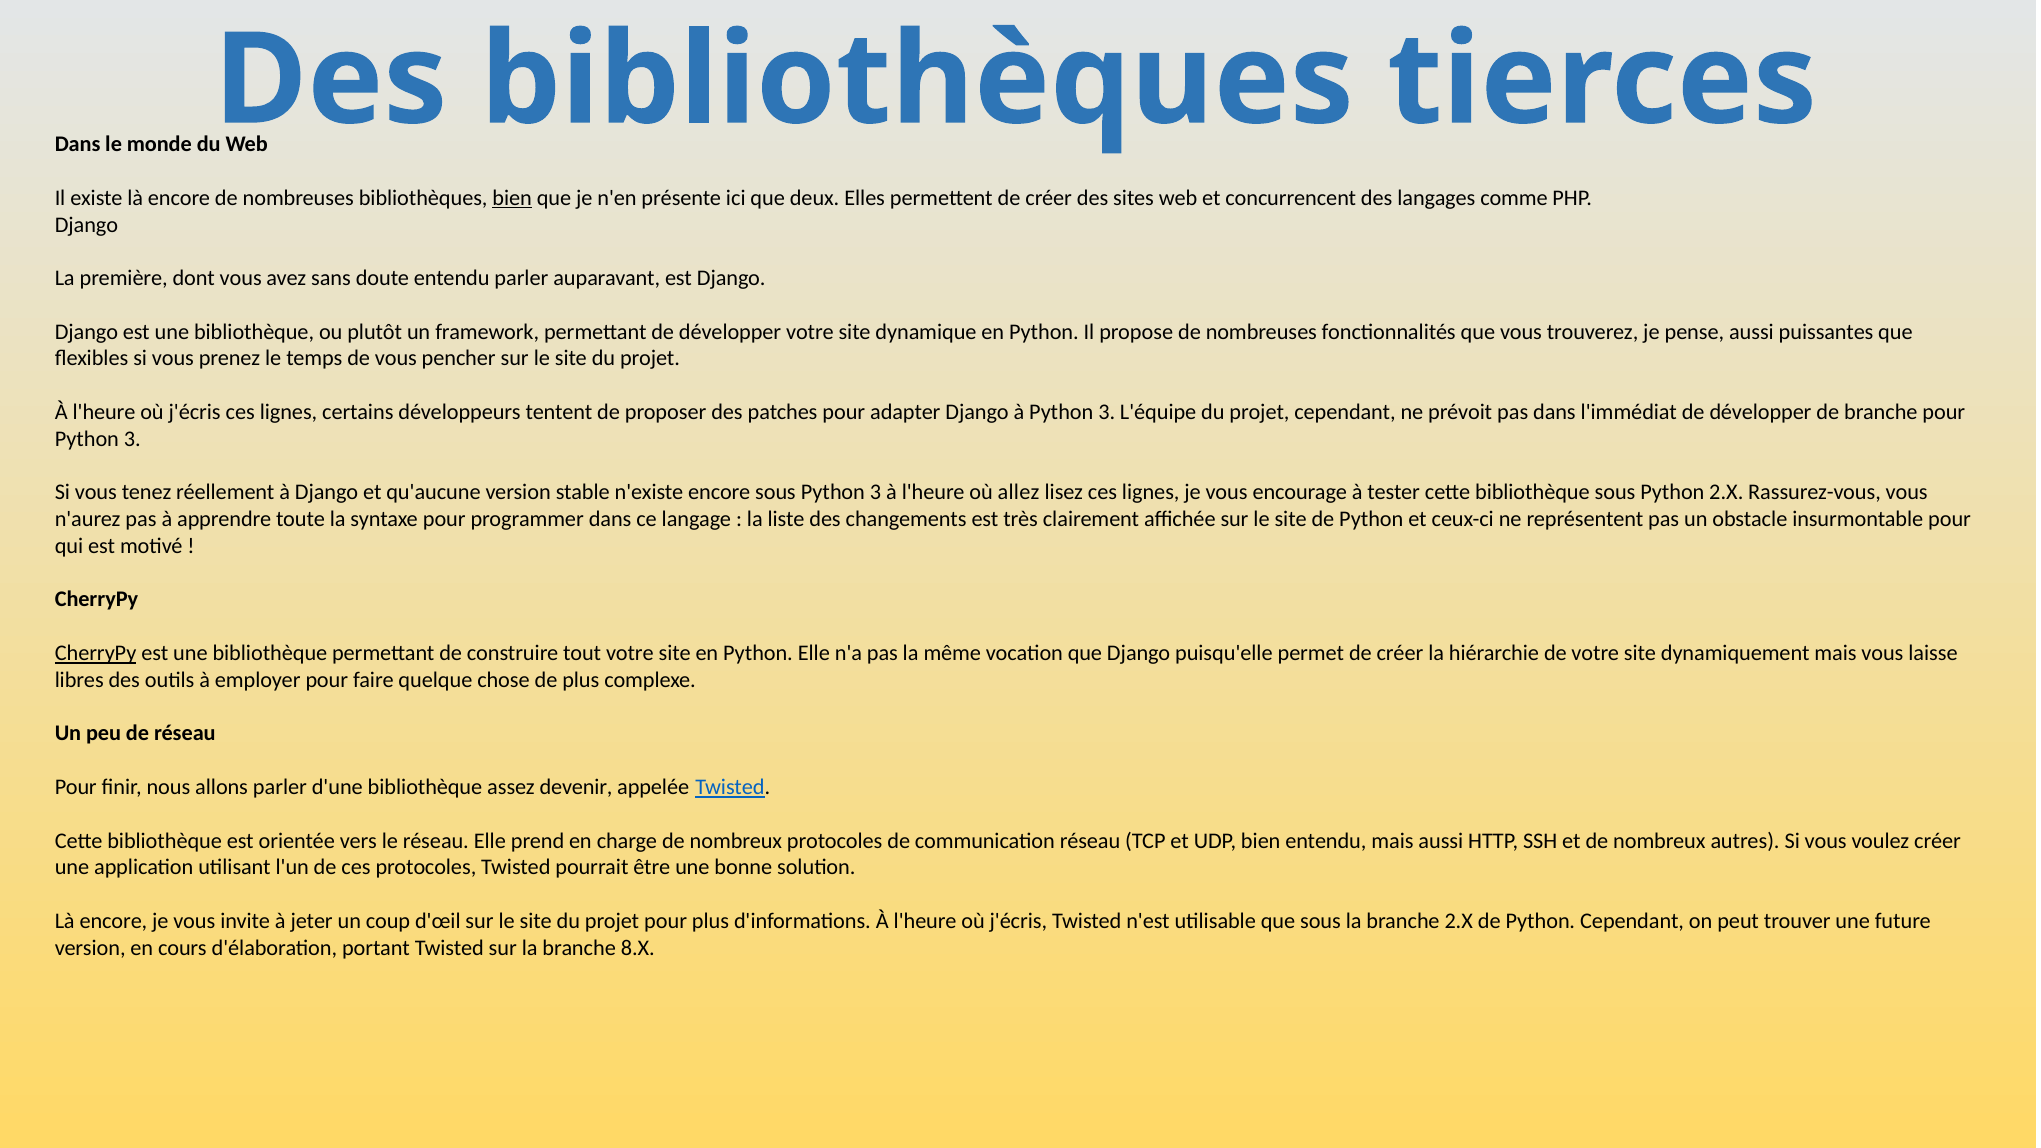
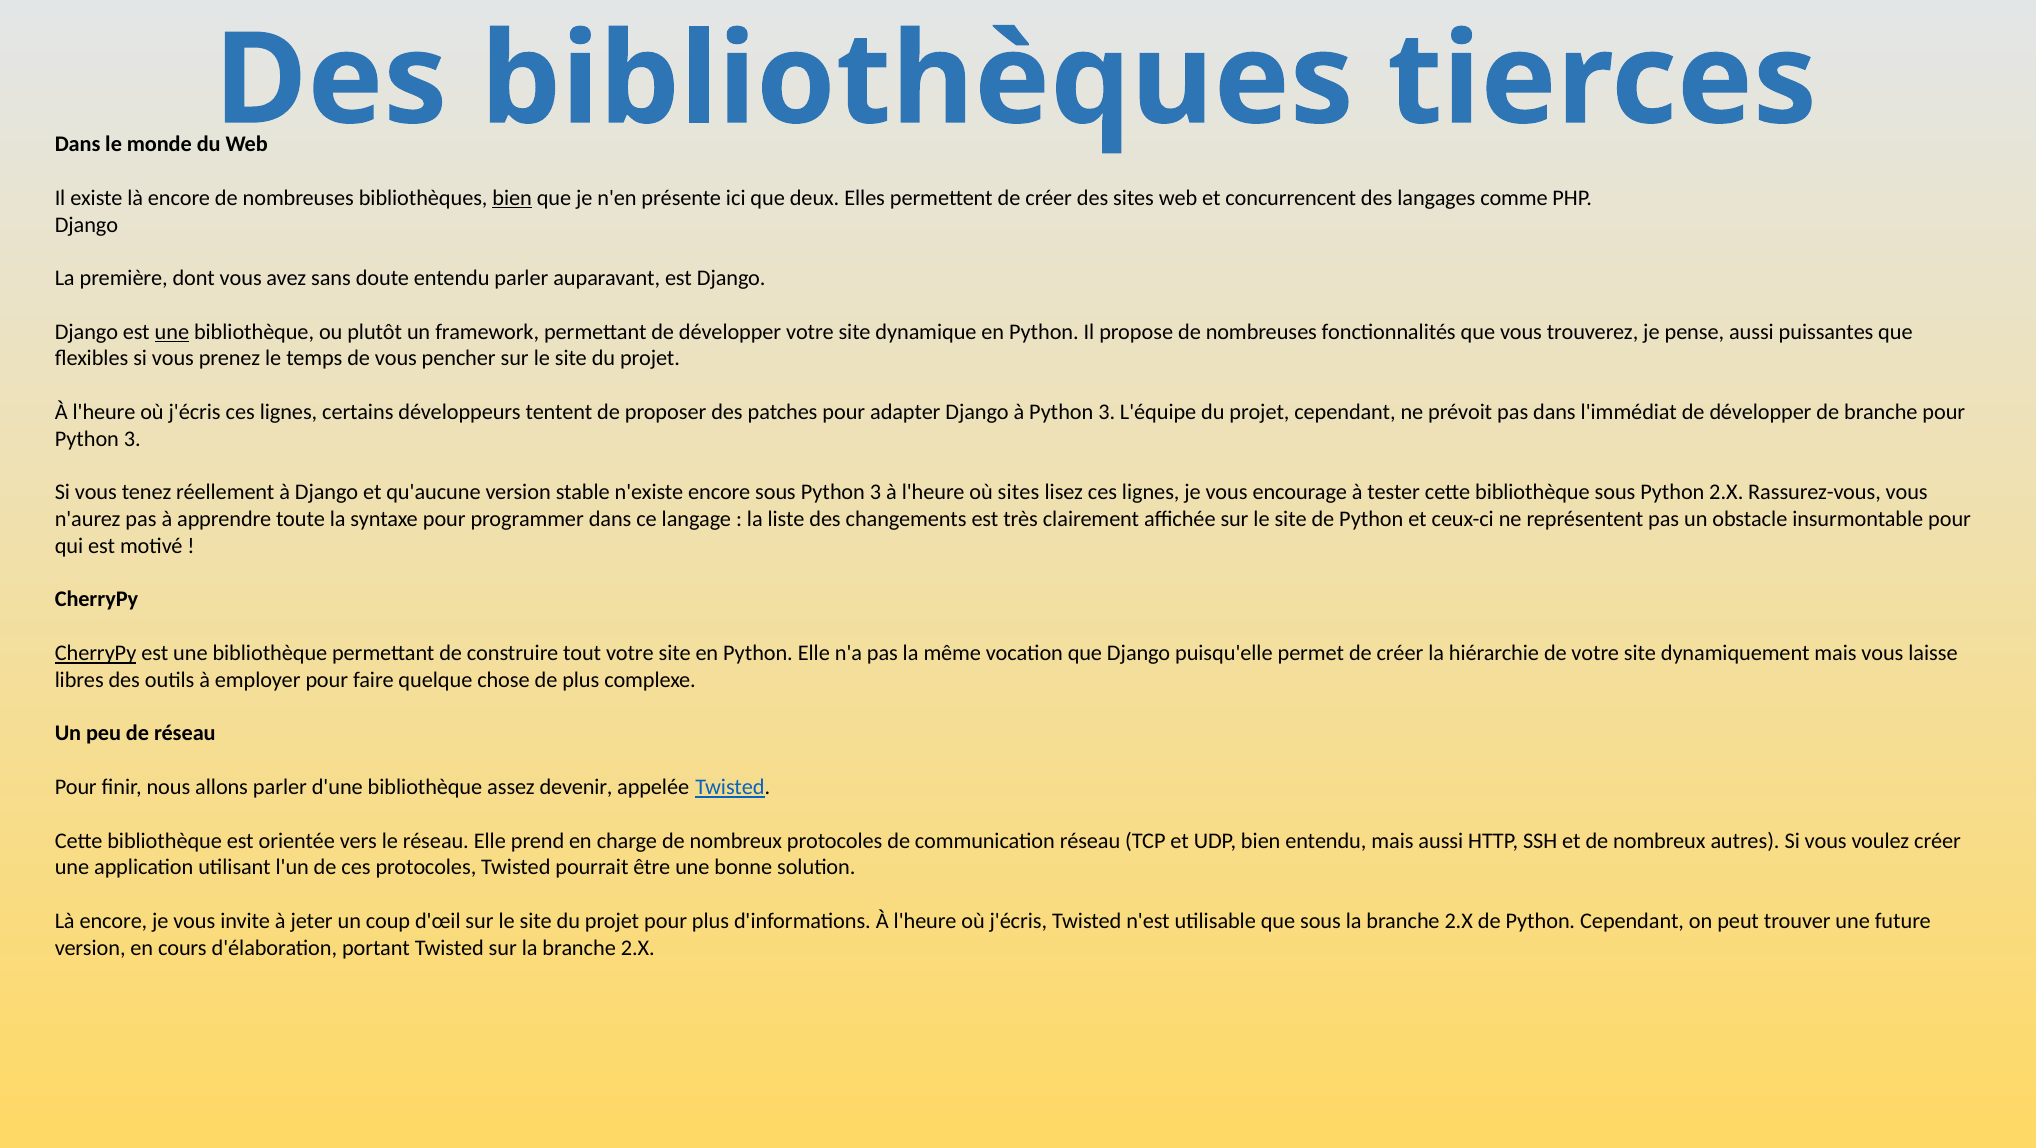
une underline: none -> present (172, 332)
où allez: allez -> sites (1019, 492)
sur la branche 8.X: 8.X -> 2.X (638, 948)
